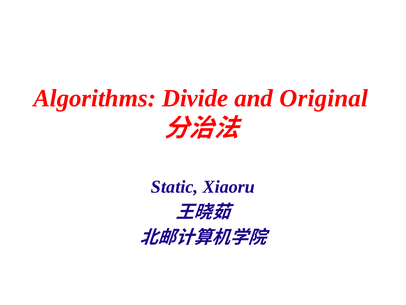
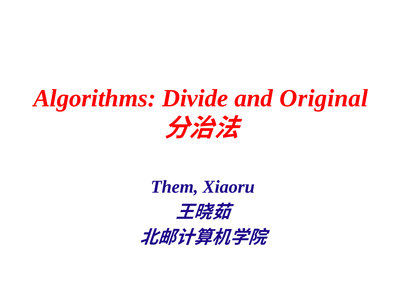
Static: Static -> Them (175, 187)
